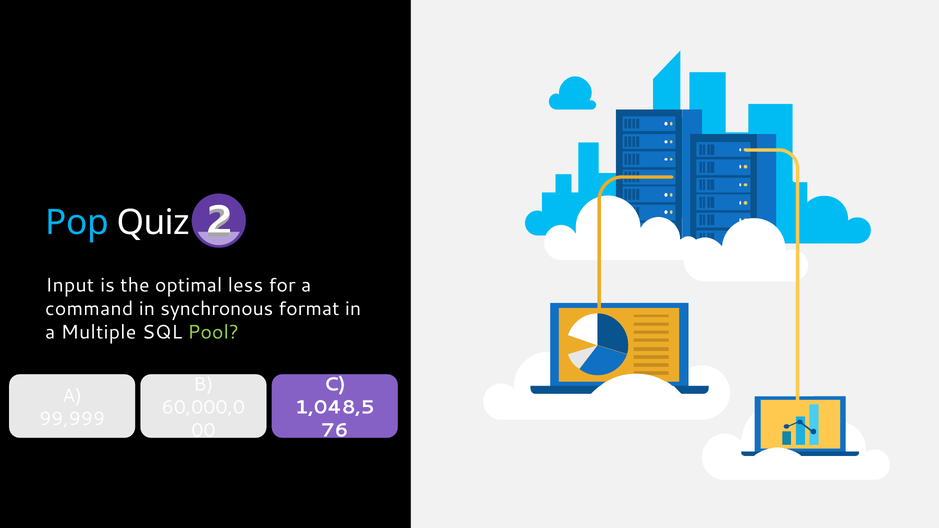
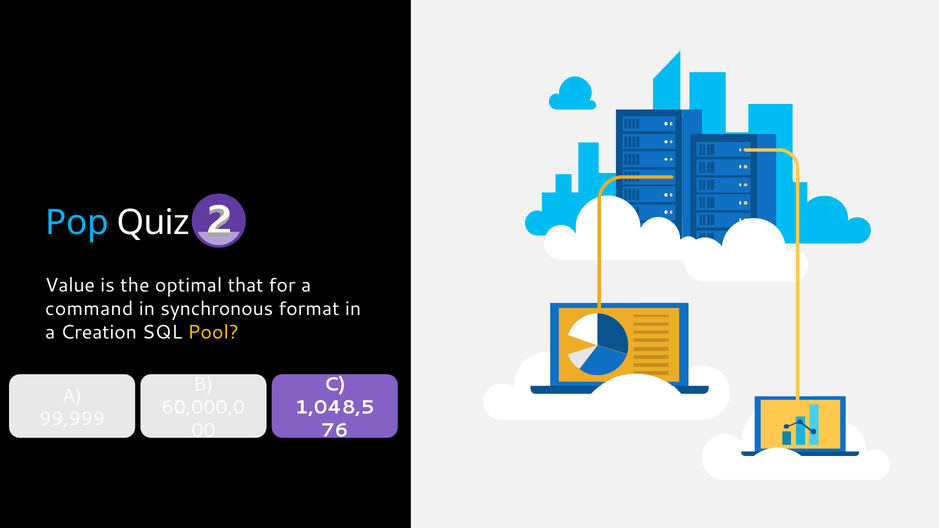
Input: Input -> Value (70, 285)
less: less -> that (246, 285)
Multiple: Multiple -> Creation (99, 332)
Pool colour: light green -> yellow (213, 332)
